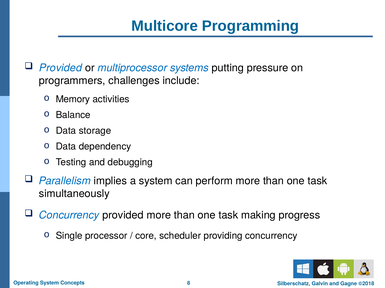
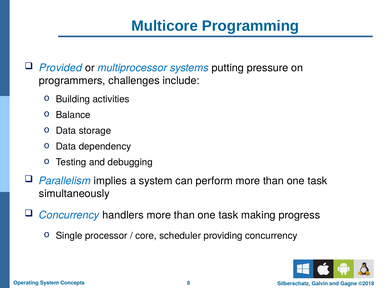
Memory: Memory -> Building (73, 99)
Concurrency provided: provided -> handlers (123, 216)
